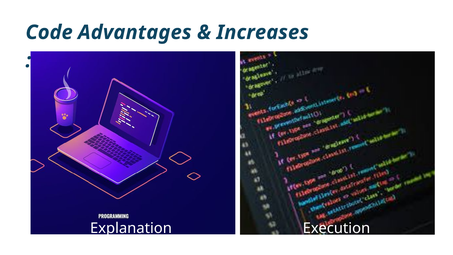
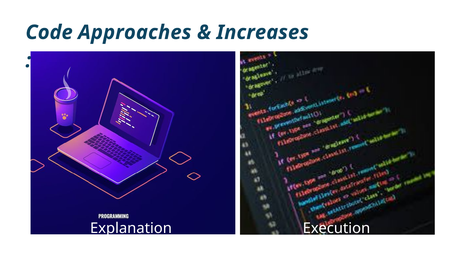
Advantages: Advantages -> Approaches (135, 32)
